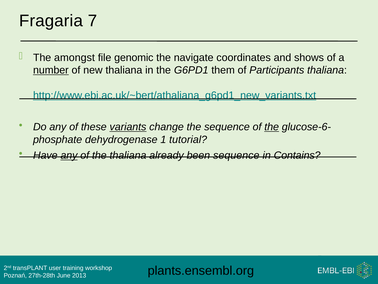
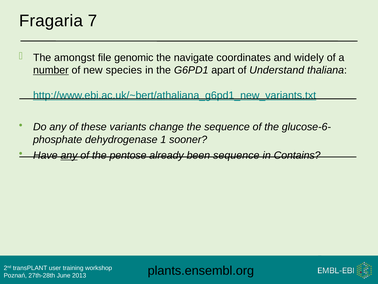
shows: shows -> widely (309, 57)
new thaliana: thaliana -> species (124, 70)
them: them -> apart (223, 70)
Participants: Participants -> Understand (277, 70)
variants underline: present -> none (128, 127)
the underline: present -> none (272, 127)
tutorial: tutorial -> sooner (188, 139)
the thaliana: thaliana -> pentose (128, 155)
